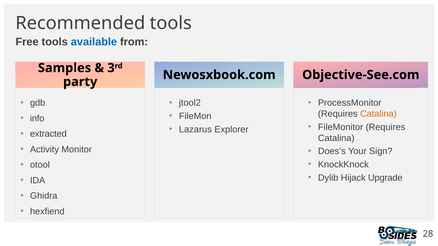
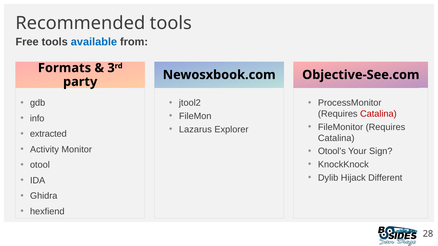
Samples: Samples -> Formats (65, 68)
Catalina colour: orange -> red (378, 114)
Does’s: Does’s -> Otool’s (332, 151)
Upgrade: Upgrade -> Different (385, 178)
